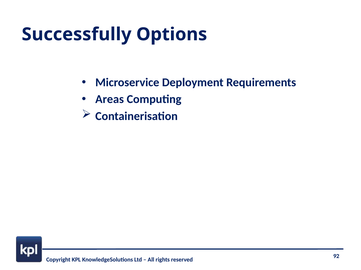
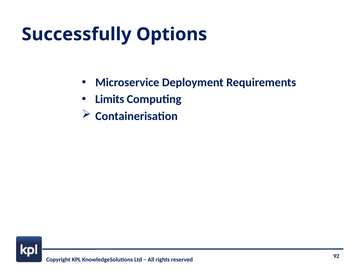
Areas: Areas -> Limits (110, 100)
